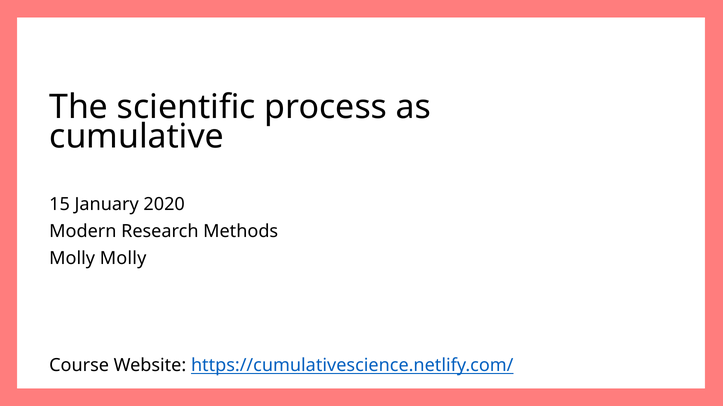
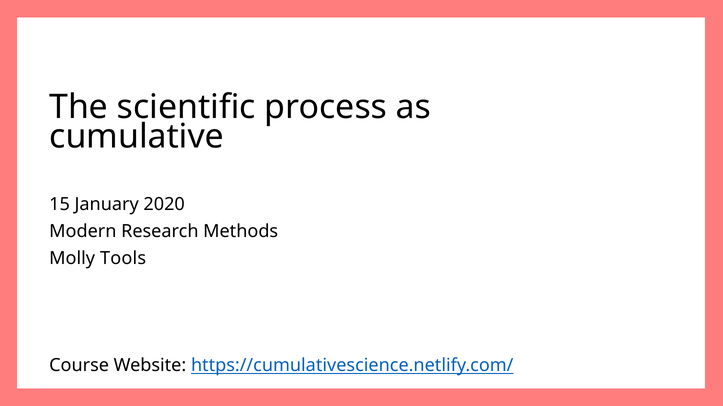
Molly Molly: Molly -> Tools (123, 259)
